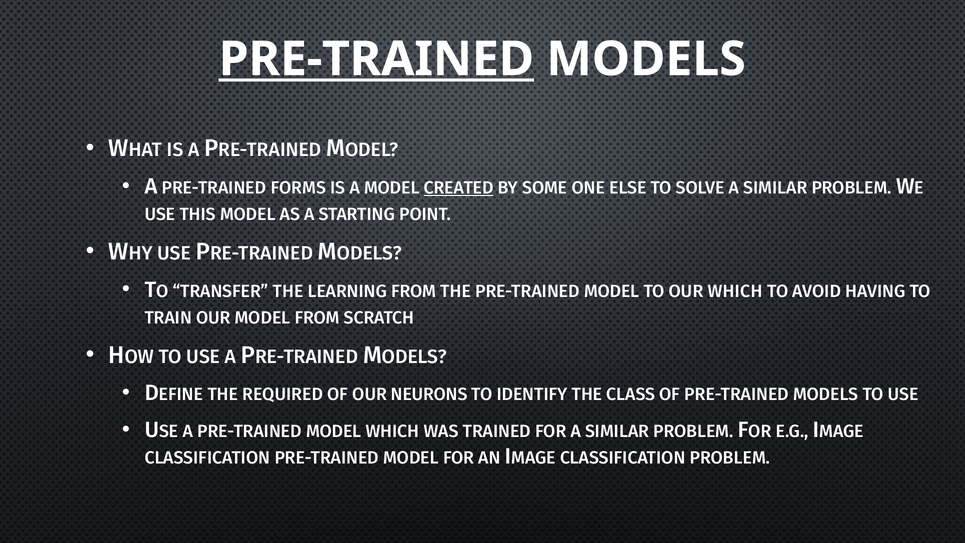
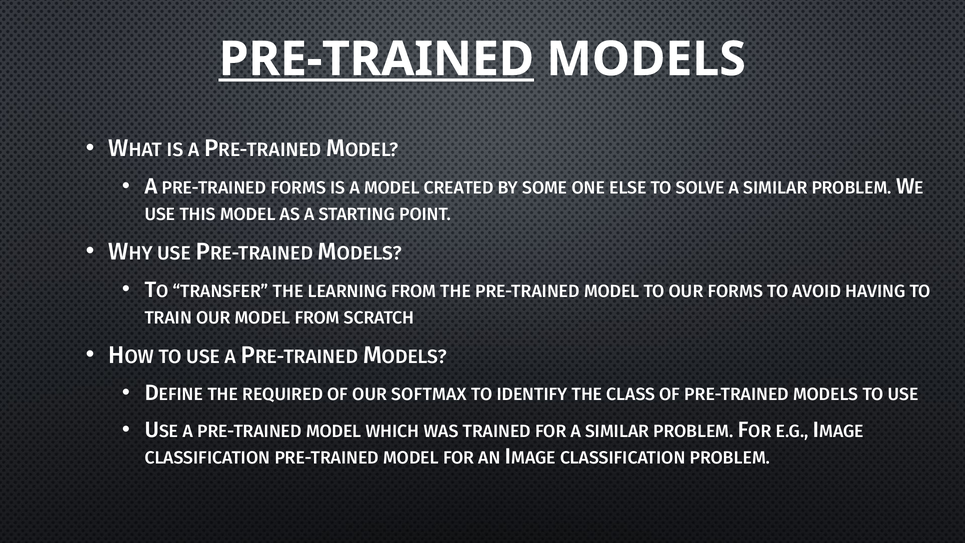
CREATED underline: present -> none (459, 188)
OUR WHICH: WHICH -> FORMS (735, 291)
NEURONS: NEURONS -> SOFTMAX (429, 394)
